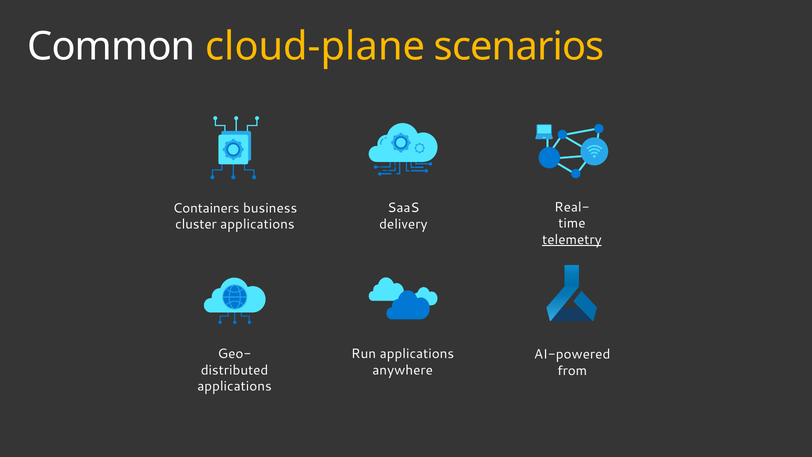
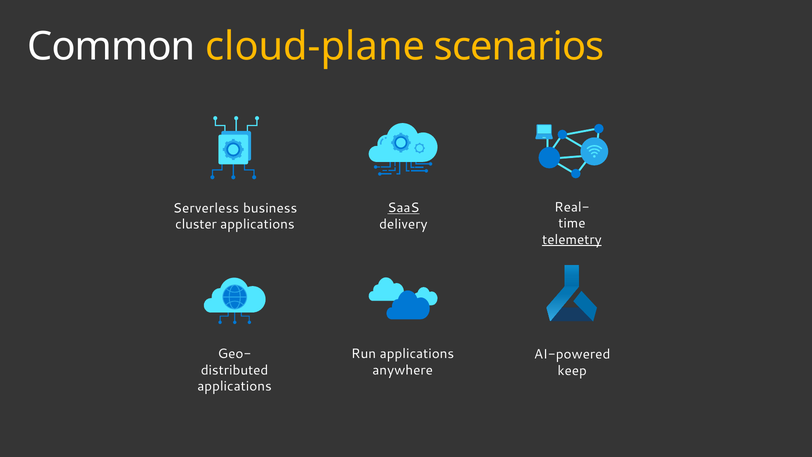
SaaS underline: none -> present (403, 208)
Containers: Containers -> Serverless (206, 208)
from: from -> keep (572, 370)
